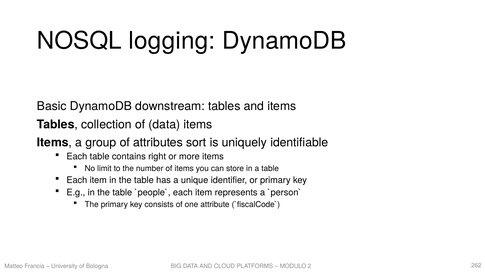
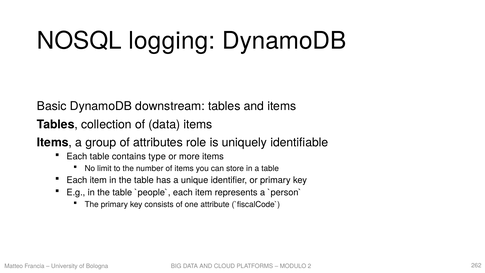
sort: sort -> role (196, 143)
right: right -> type (157, 157)
